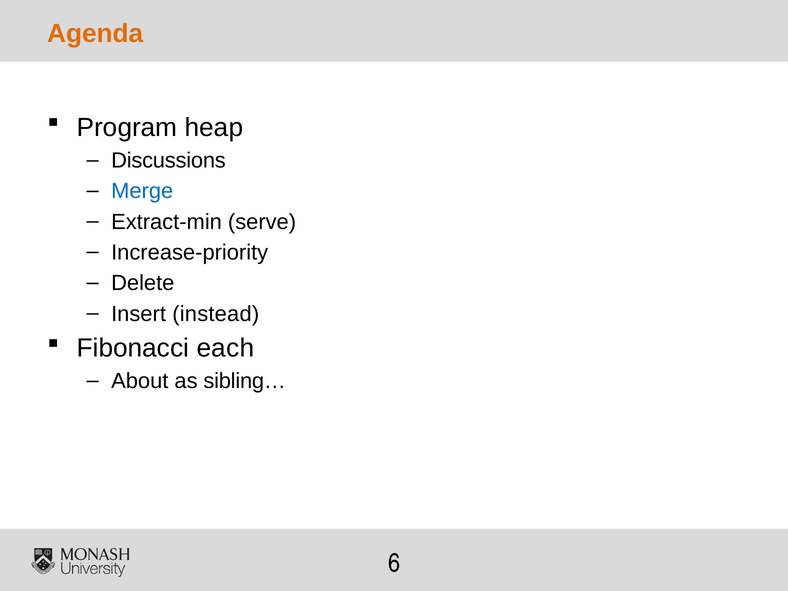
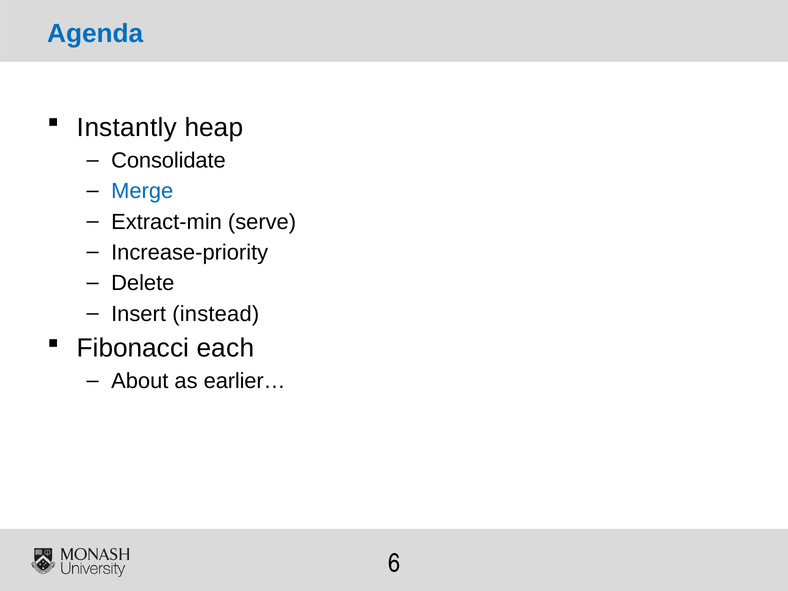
Agenda colour: orange -> blue (95, 34)
Program: Program -> Instantly (127, 128)
Discussions: Discussions -> Consolidate (168, 161)
sibling…: sibling… -> earlier… (245, 381)
